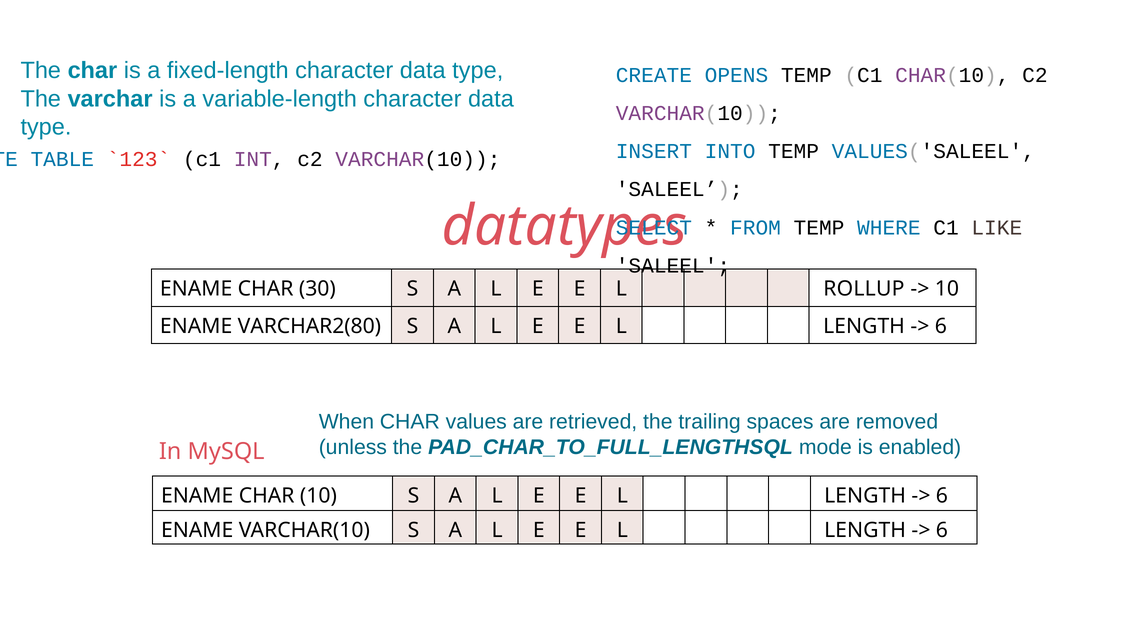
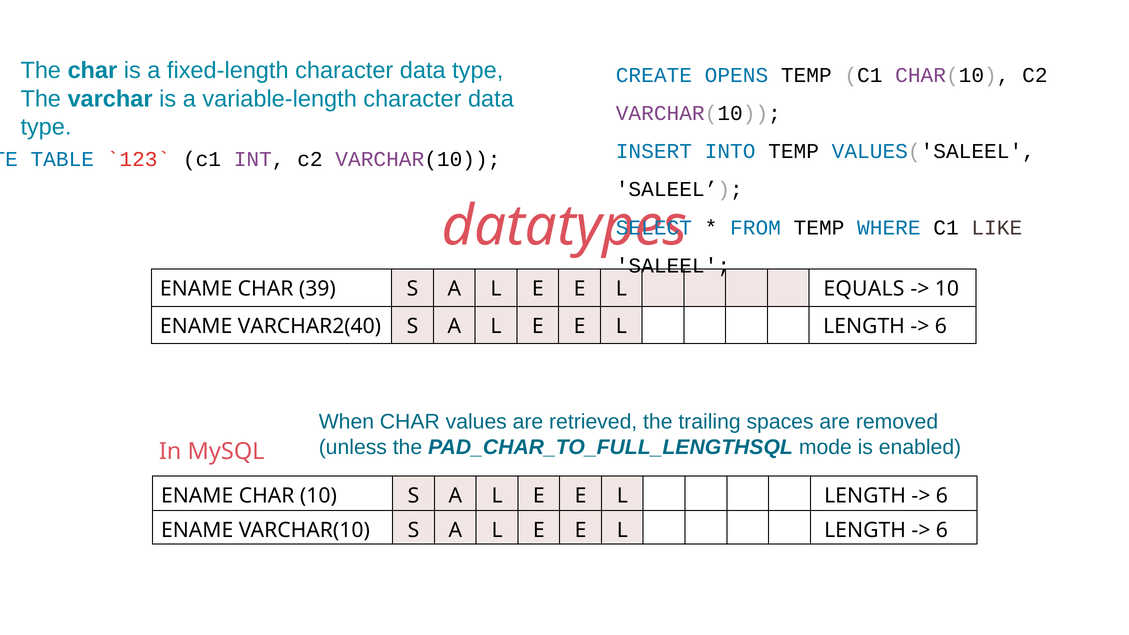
30: 30 -> 39 (317, 289)
ROLLUP: ROLLUP -> EQUALS (864, 289)
VARCHAR2(80: VARCHAR2(80 -> VARCHAR2(40 (309, 326)
